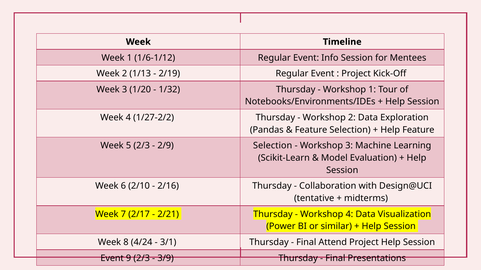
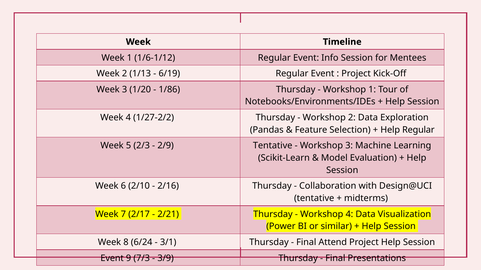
2/19: 2/19 -> 6/19 (169, 74)
1/32: 1/32 -> 1/86 (169, 90)
Help Feature: Feature -> Regular (418, 130)
2/9 Selection: Selection -> Tentative (273, 146)
4/24: 4/24 -> 6/24 (142, 243)
9 2/3: 2/3 -> 7/3 (142, 259)
